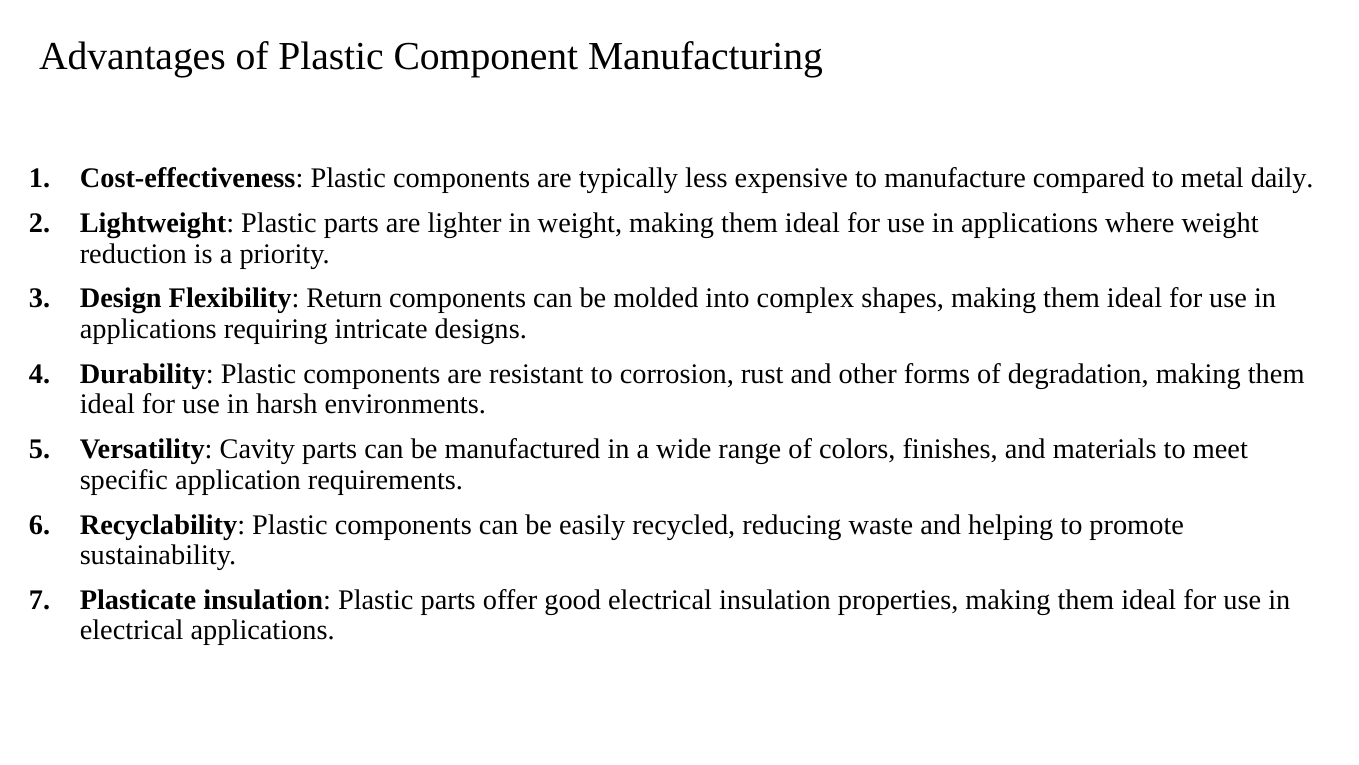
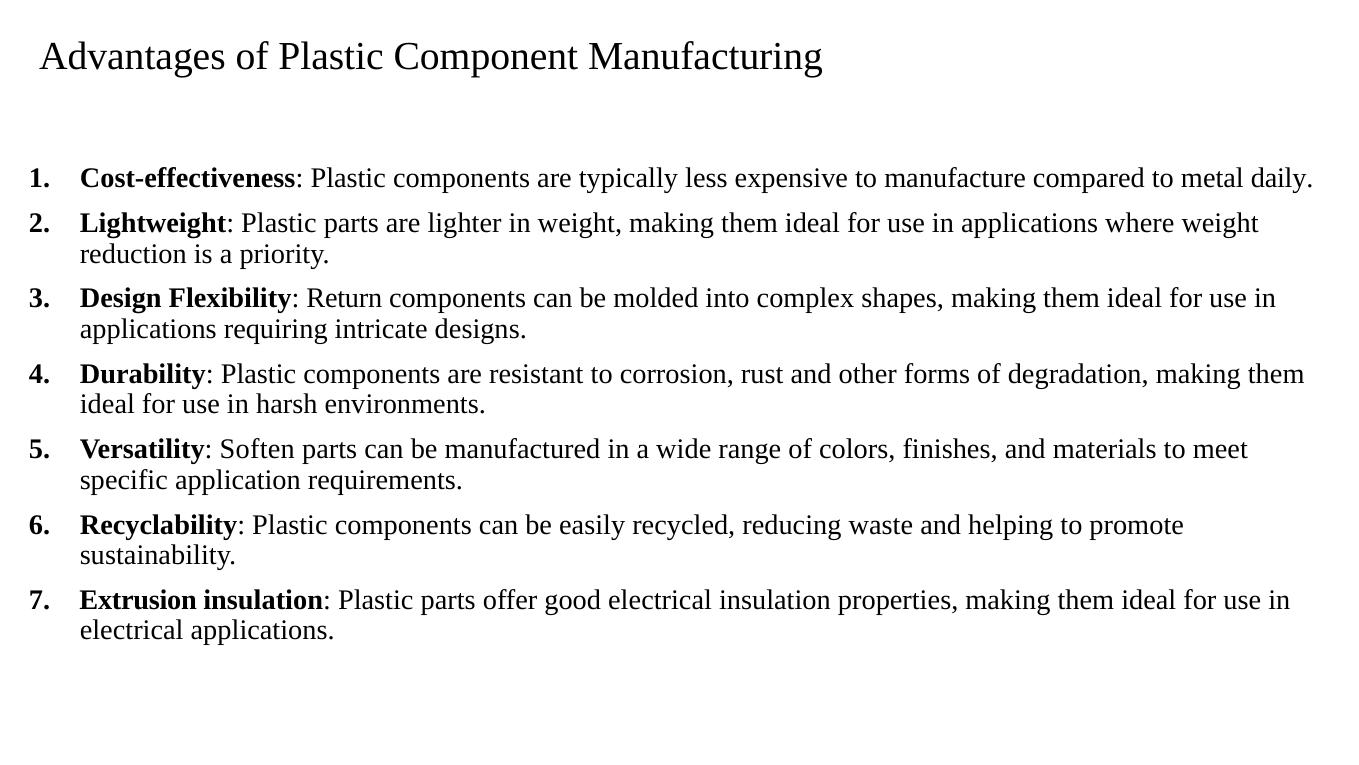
Cavity: Cavity -> Soften (257, 449)
Plasticate: Plasticate -> Extrusion (138, 600)
